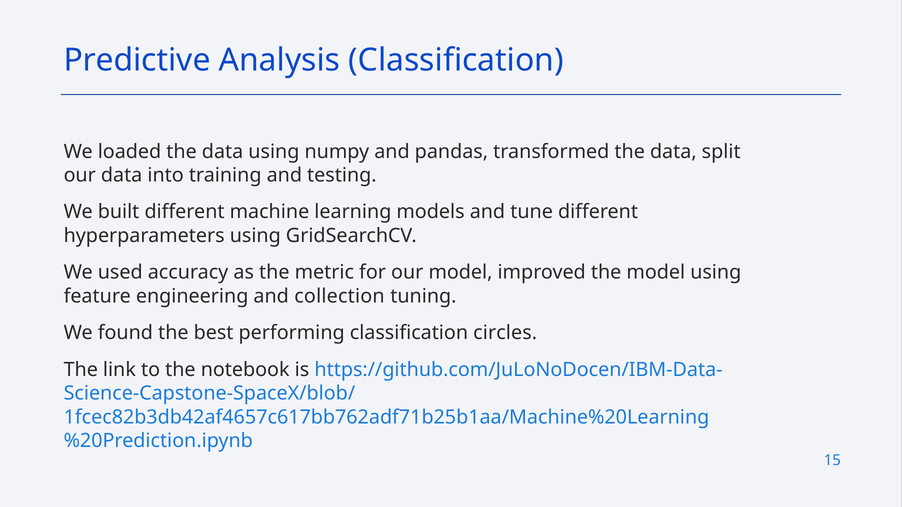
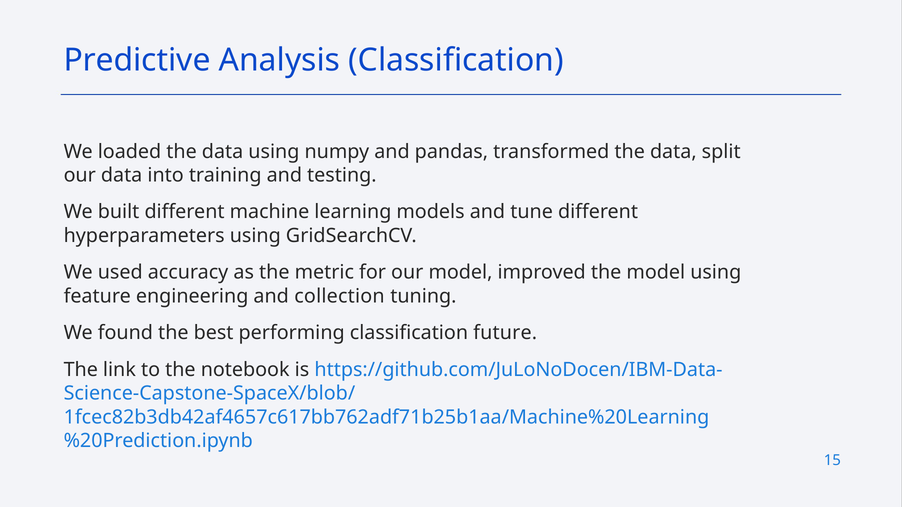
circles: circles -> future (505, 333)
